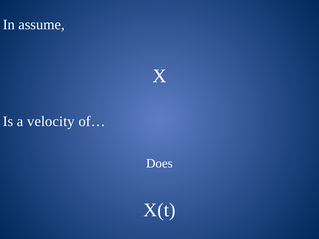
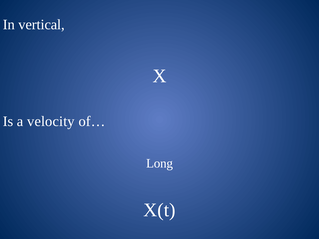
assume: assume -> vertical (42, 25)
Does: Does -> Long (160, 163)
